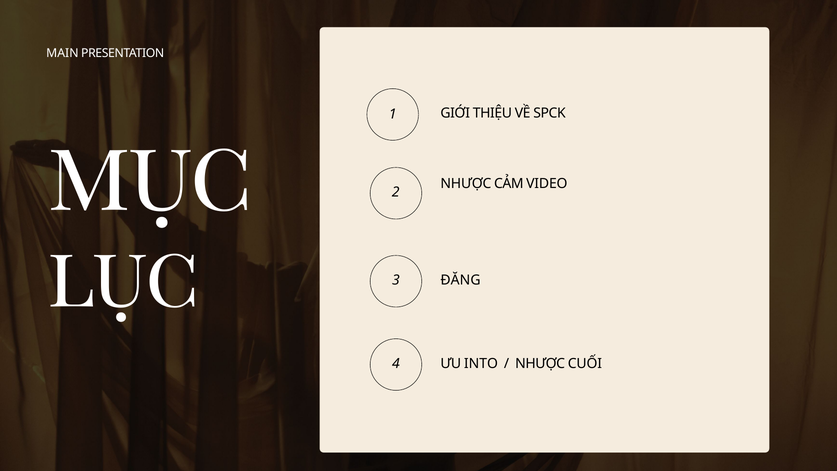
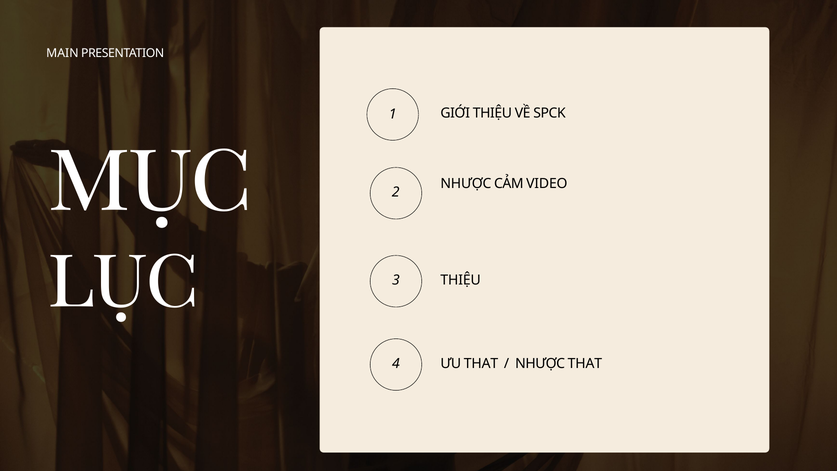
ĐĂNG: ĐĂNG -> THIỆU (461, 280)
ƯU INTO: INTO -> THAT (481, 363)
NHƯỢC CUỐI: CUỐI -> THAT (585, 363)
